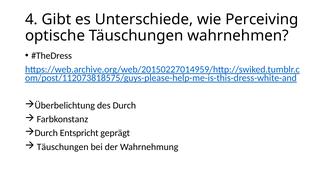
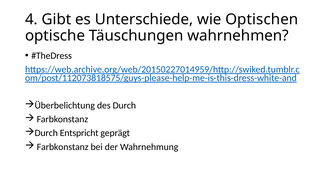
Perceiving: Perceiving -> Optischen (262, 19)
Täuschungen: Täuschungen -> Farbkonstanz (63, 147)
